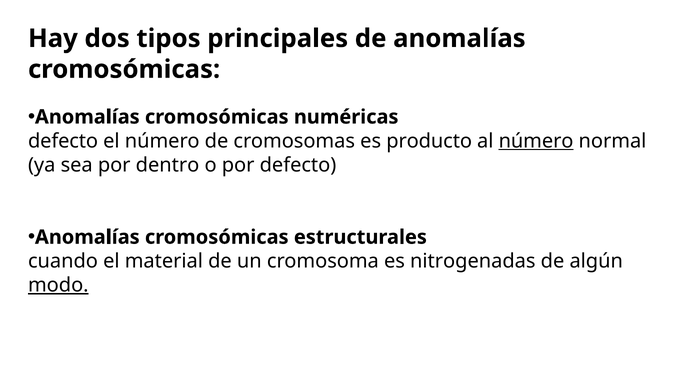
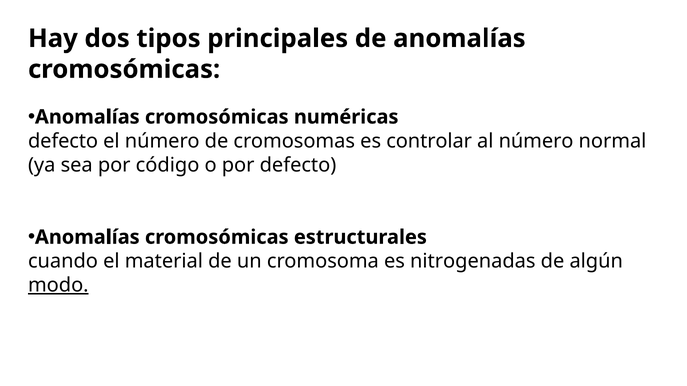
producto: producto -> controlar (429, 141)
número underline: present -> none (536, 141)
dentro: dentro -> código (168, 165)
